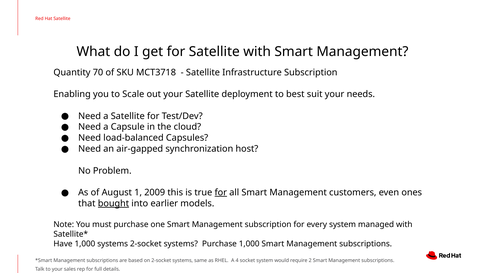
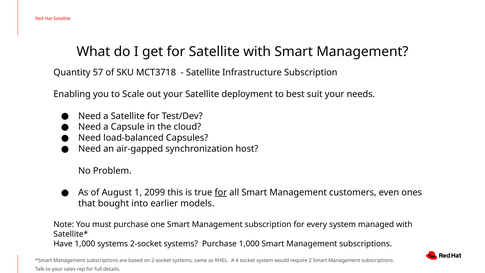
70: 70 -> 57 (98, 72)
2009: 2009 -> 2099 (155, 192)
bought underline: present -> none (113, 203)
